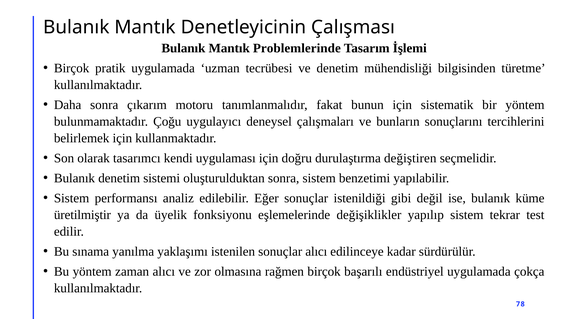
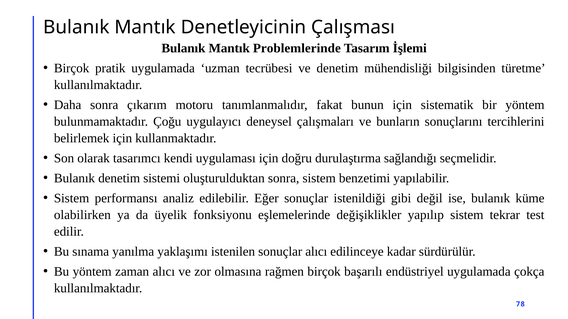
değiştiren: değiştiren -> sağlandığı (410, 158)
üretilmiştir: üretilmiştir -> olabilirken (82, 215)
